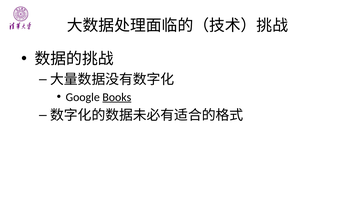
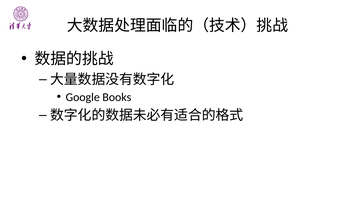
Books underline: present -> none (117, 97)
